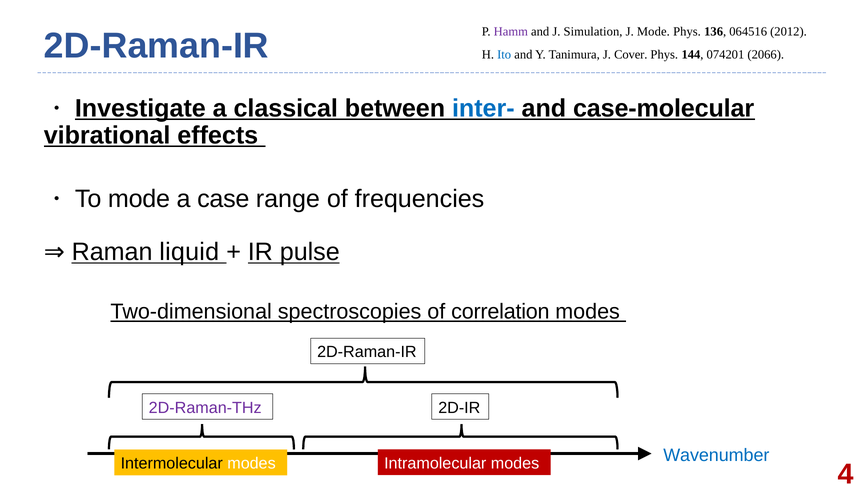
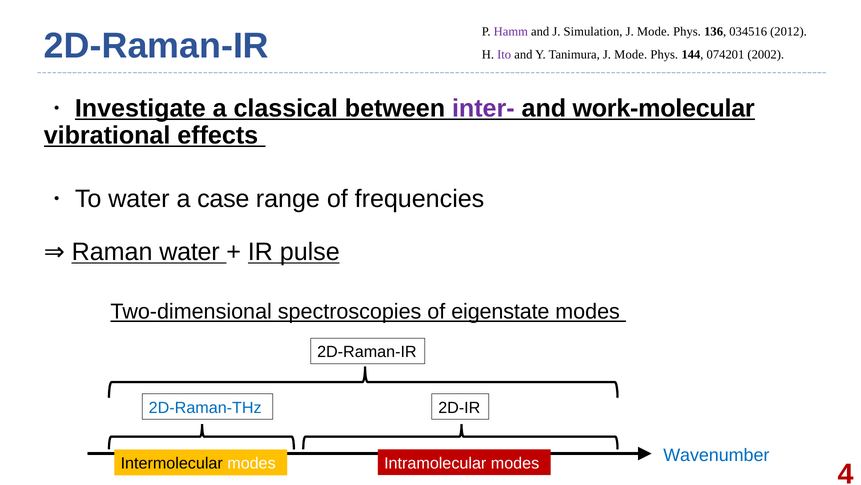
064516: 064516 -> 034516 (748, 31)
Ito colour: blue -> purple (504, 55)
Tanimura J Cover: Cover -> Mode (631, 55)
2066: 2066 -> 2002 (766, 55)
inter- colour: blue -> purple (483, 108)
case-molecular: case-molecular -> work-molecular (664, 108)
mode: mode -> water (139, 199)
Raman liquid: liquid -> water (189, 252)
correlation: correlation -> eigenstate (500, 311)
2D-Raman-THz colour: purple -> blue (205, 407)
